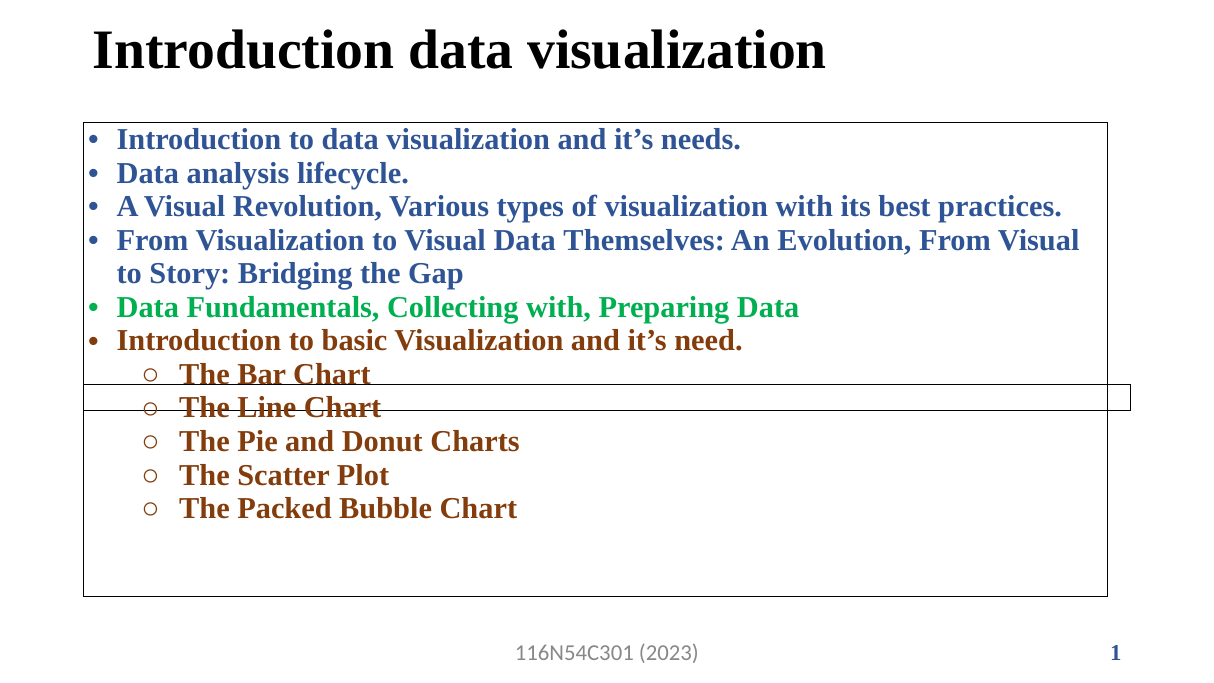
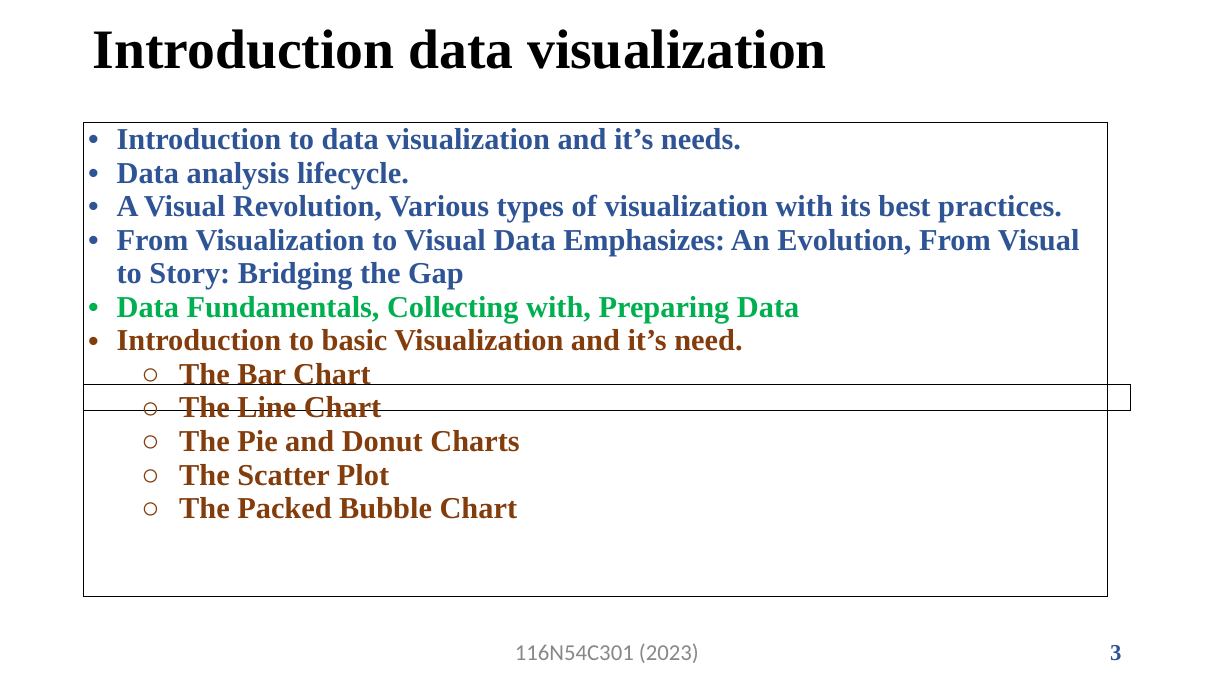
Themselves: Themselves -> Emphasizes (644, 240)
1: 1 -> 3 (1116, 653)
